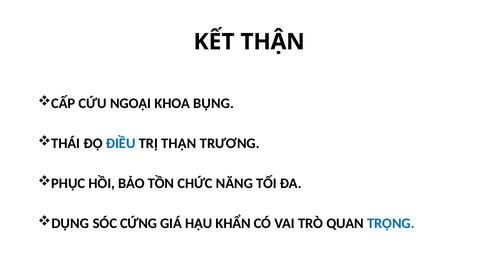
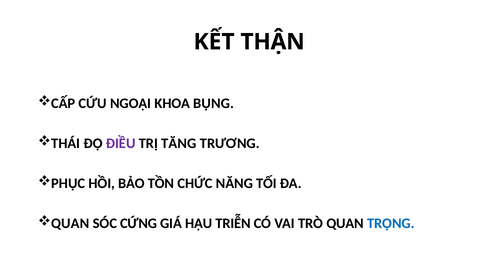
ĐIỀU colour: blue -> purple (121, 144)
TRỊ THẬN: THẬN -> TĂNG (179, 144)
DỤNG: DỤNG -> QUAN (70, 223)
KHẨN: KHẨN -> TRIỄN (233, 223)
